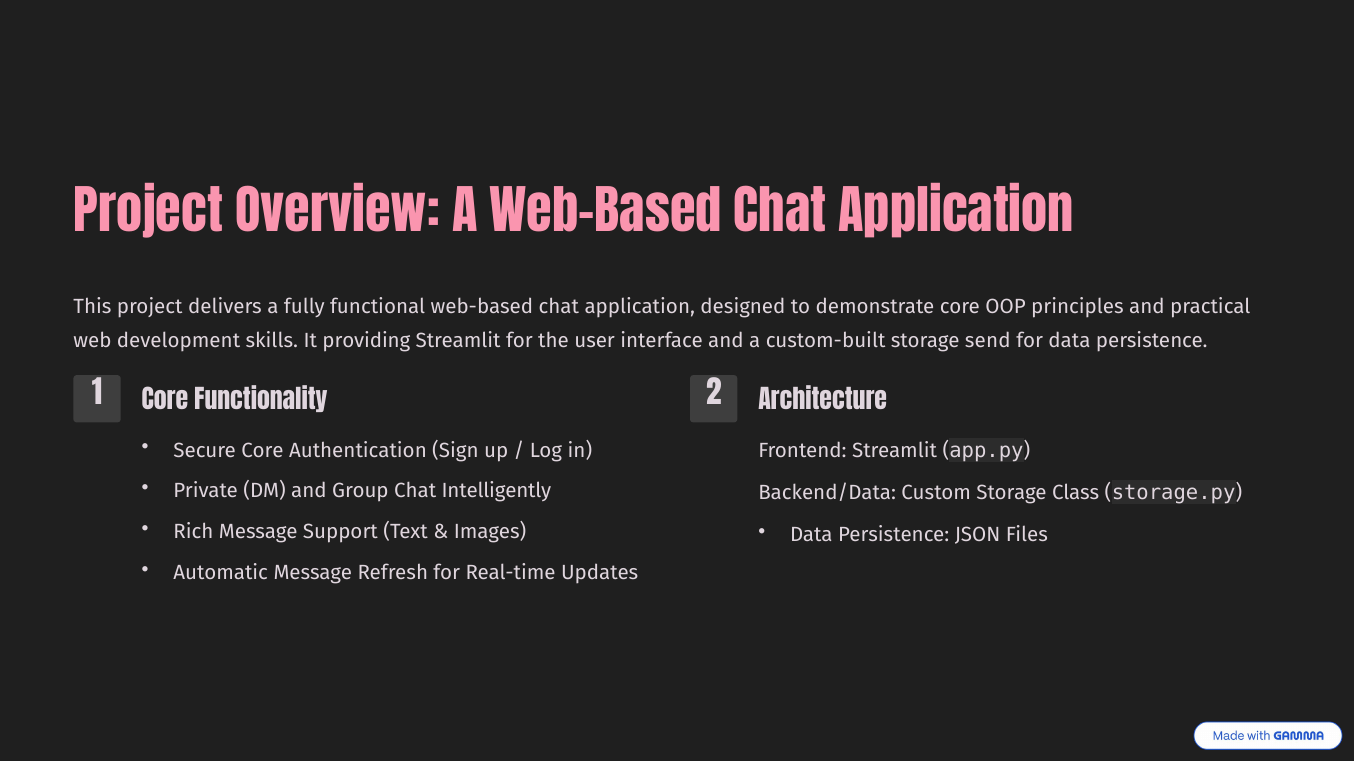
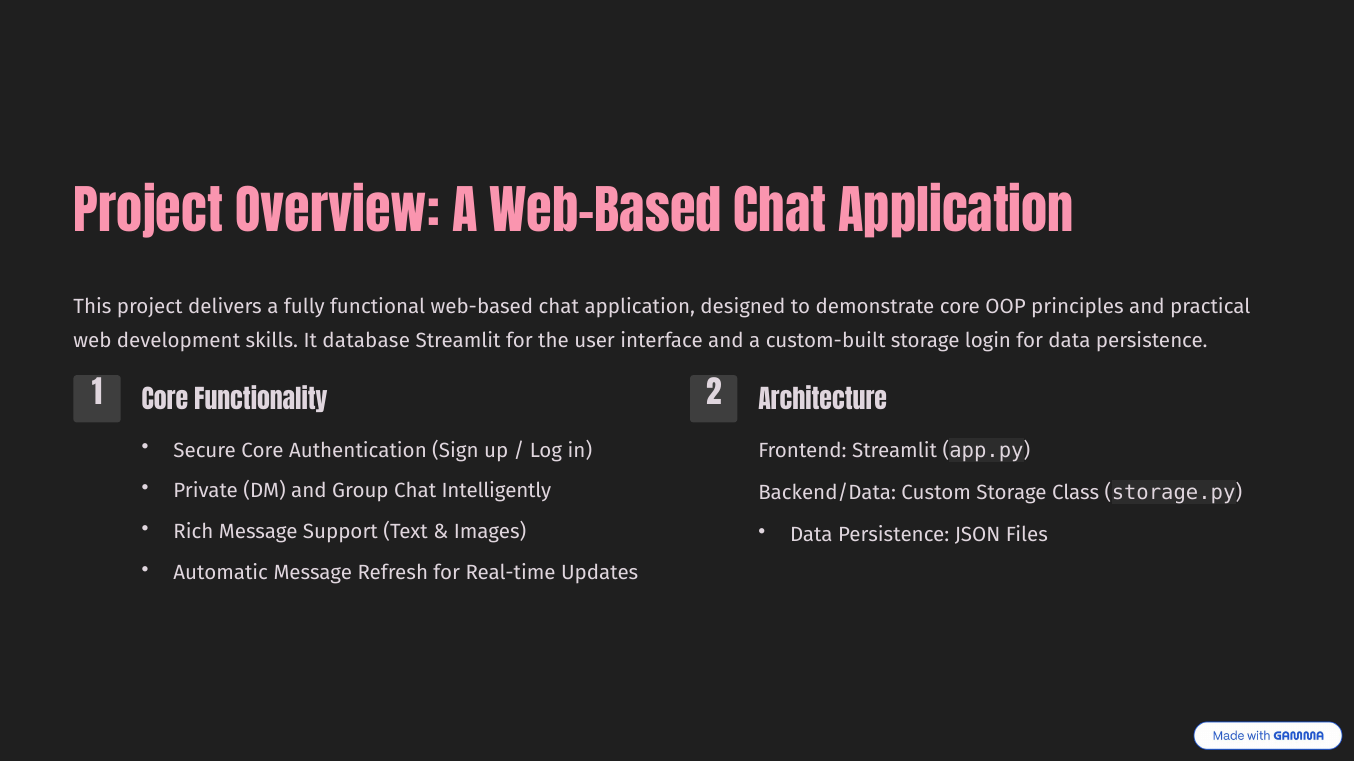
providing: providing -> database (366, 341)
send: send -> login (988, 341)
